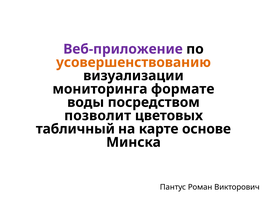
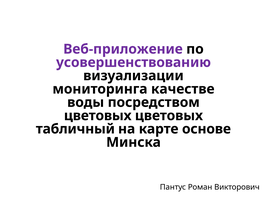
усовершенствованию colour: orange -> purple (134, 62)
формате: формате -> качестве (183, 89)
позволит: позволит -> цветовых (98, 116)
